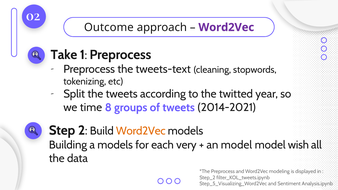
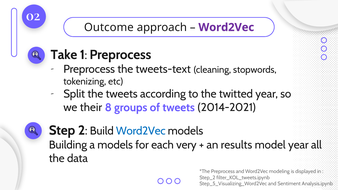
time: time -> their (91, 108)
Word2Vec colour: orange -> blue (141, 131)
an model: model -> results (236, 145)
model wish: wish -> year (298, 145)
